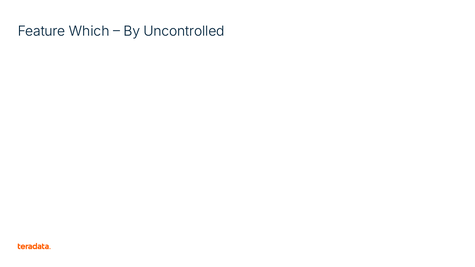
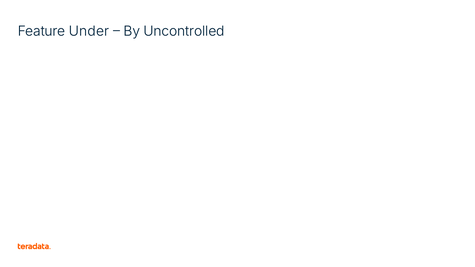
Which: Which -> Under (89, 31)
